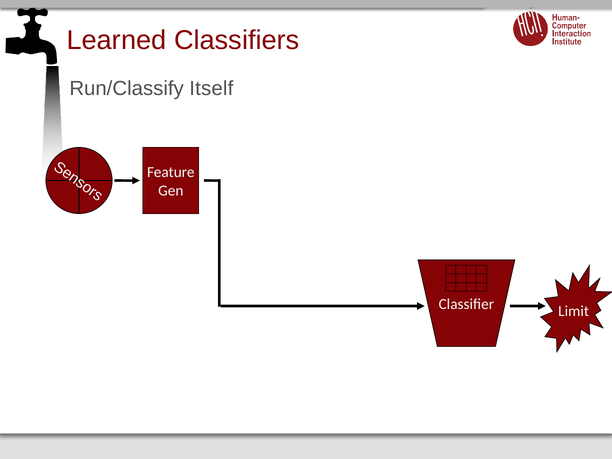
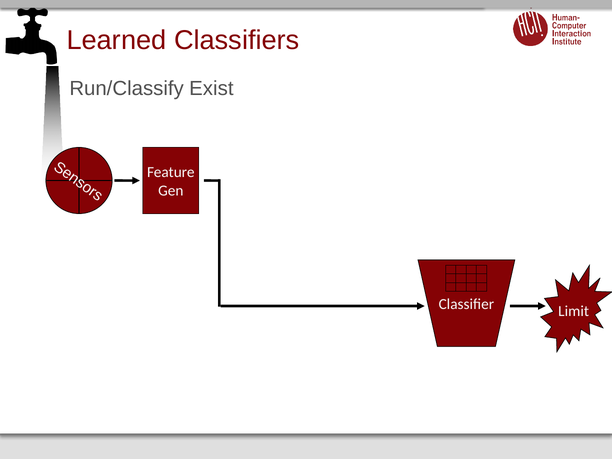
Itself: Itself -> Exist (211, 89)
